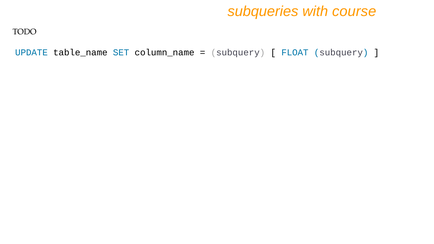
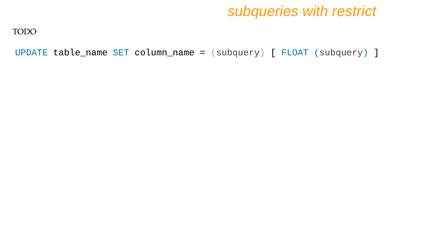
course: course -> restrict (354, 11)
